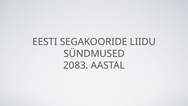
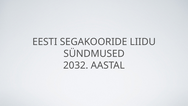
2083: 2083 -> 2032 (76, 65)
